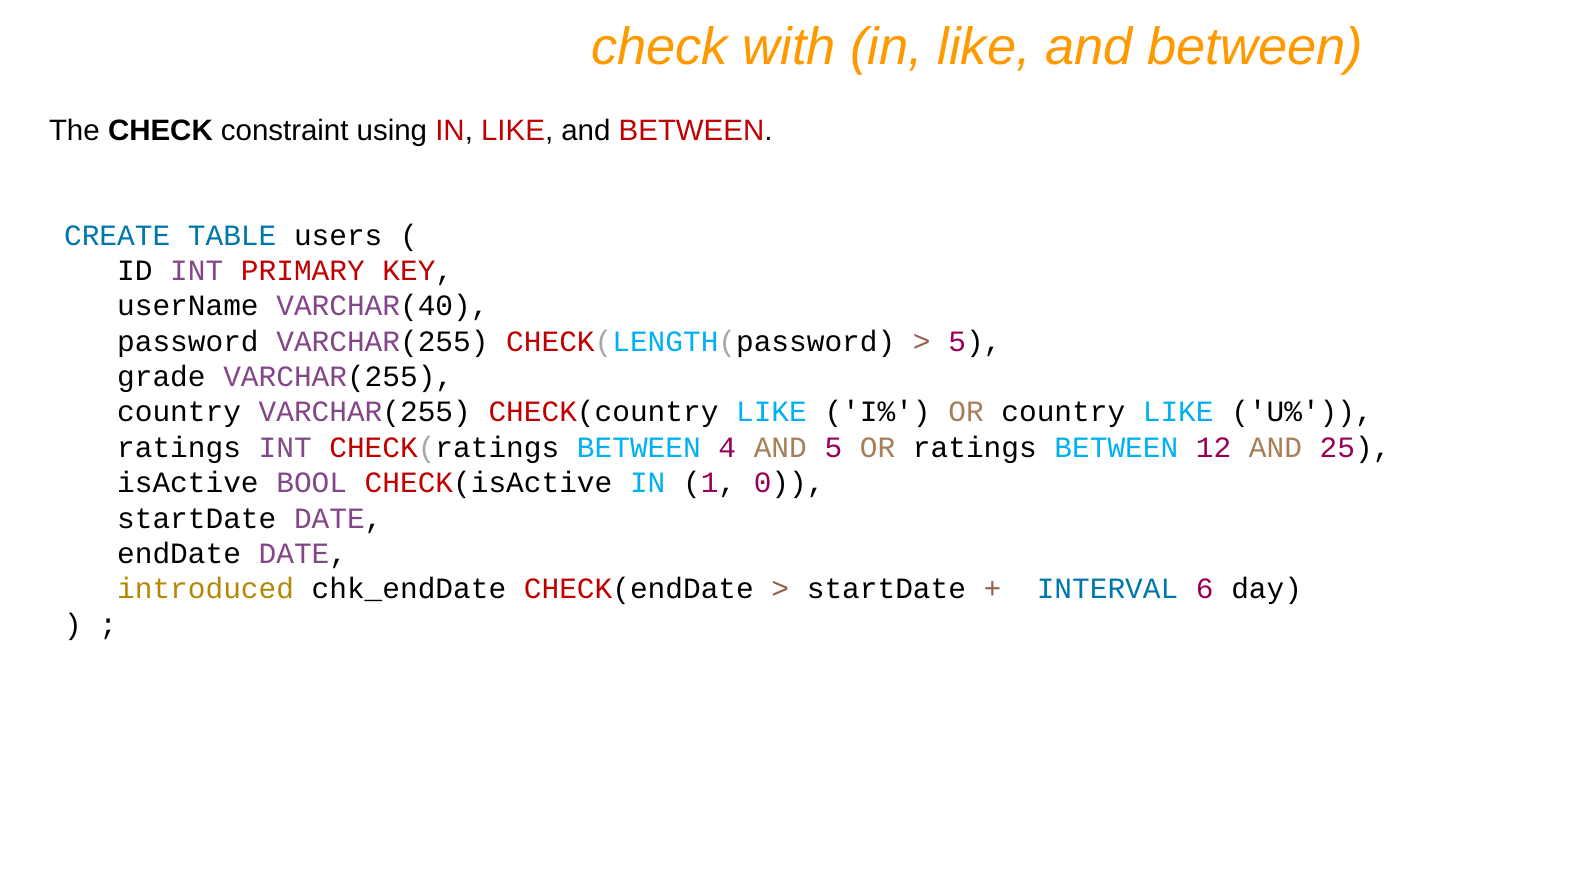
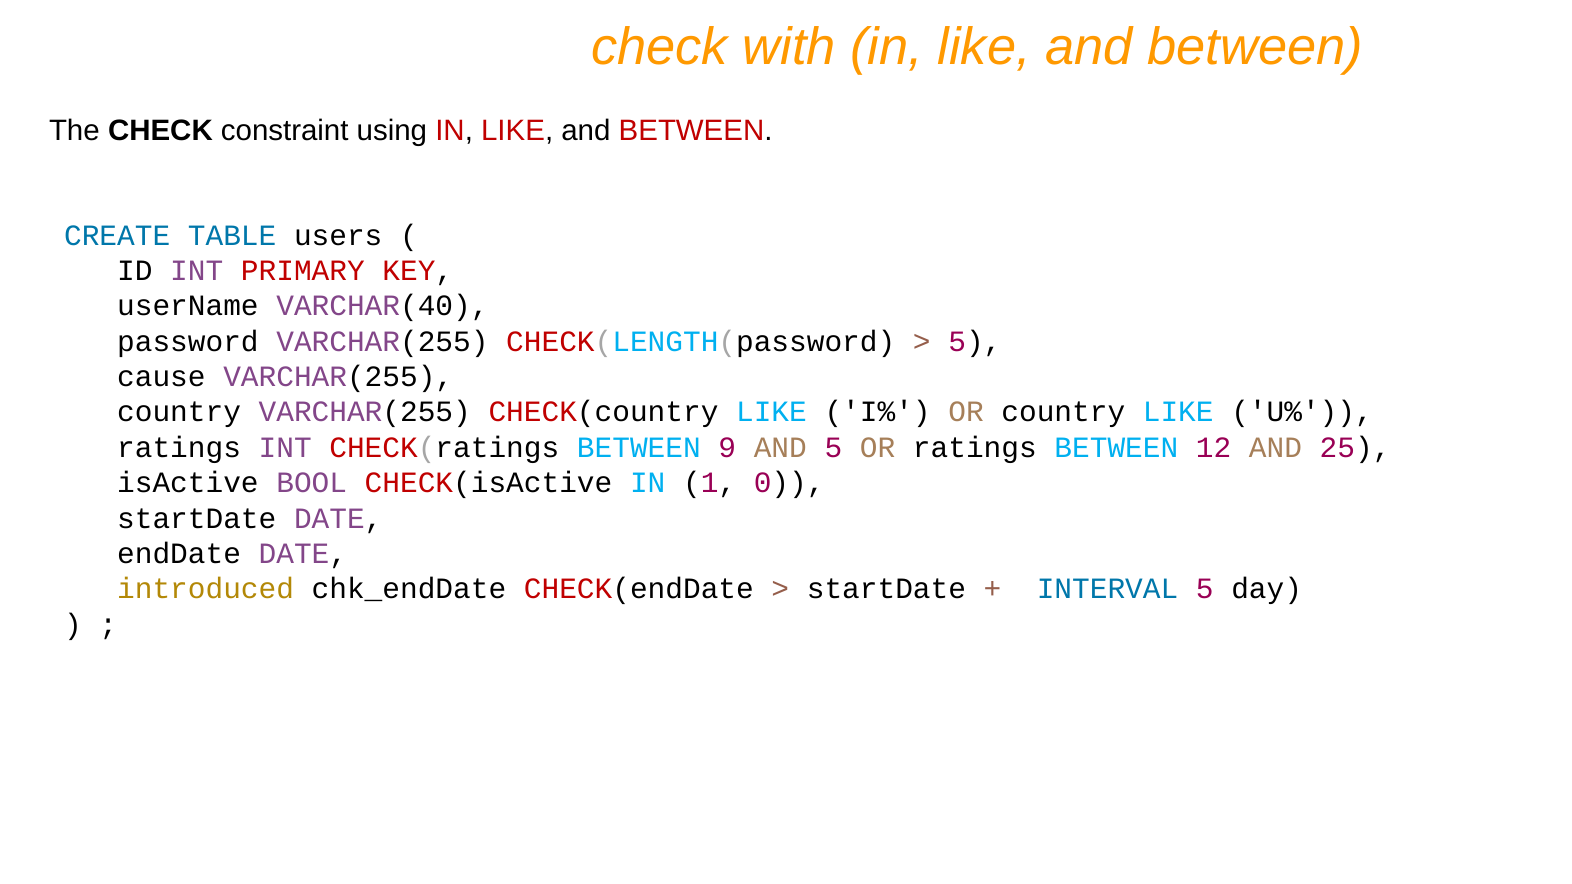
grade: grade -> cause (161, 377)
4: 4 -> 9 (727, 448)
INTERVAL 6: 6 -> 5 (1205, 589)
